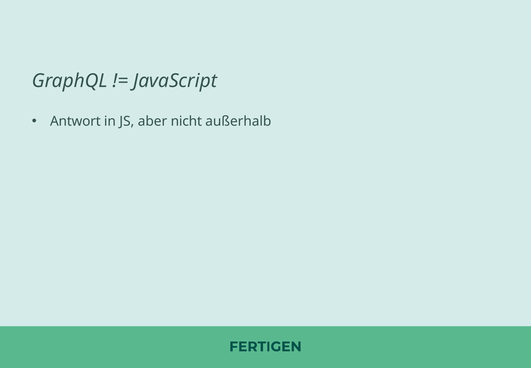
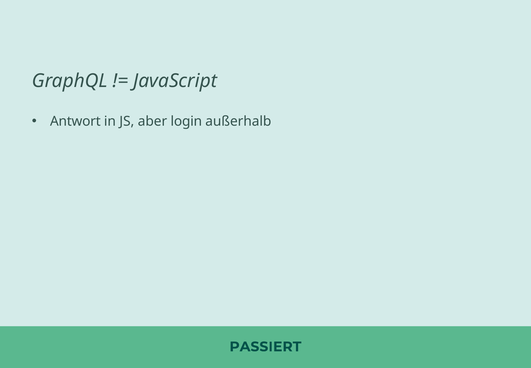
nicht: nicht -> login (186, 121)
FERTIGEN: FERTIGEN -> PASSIERT (265, 346)
